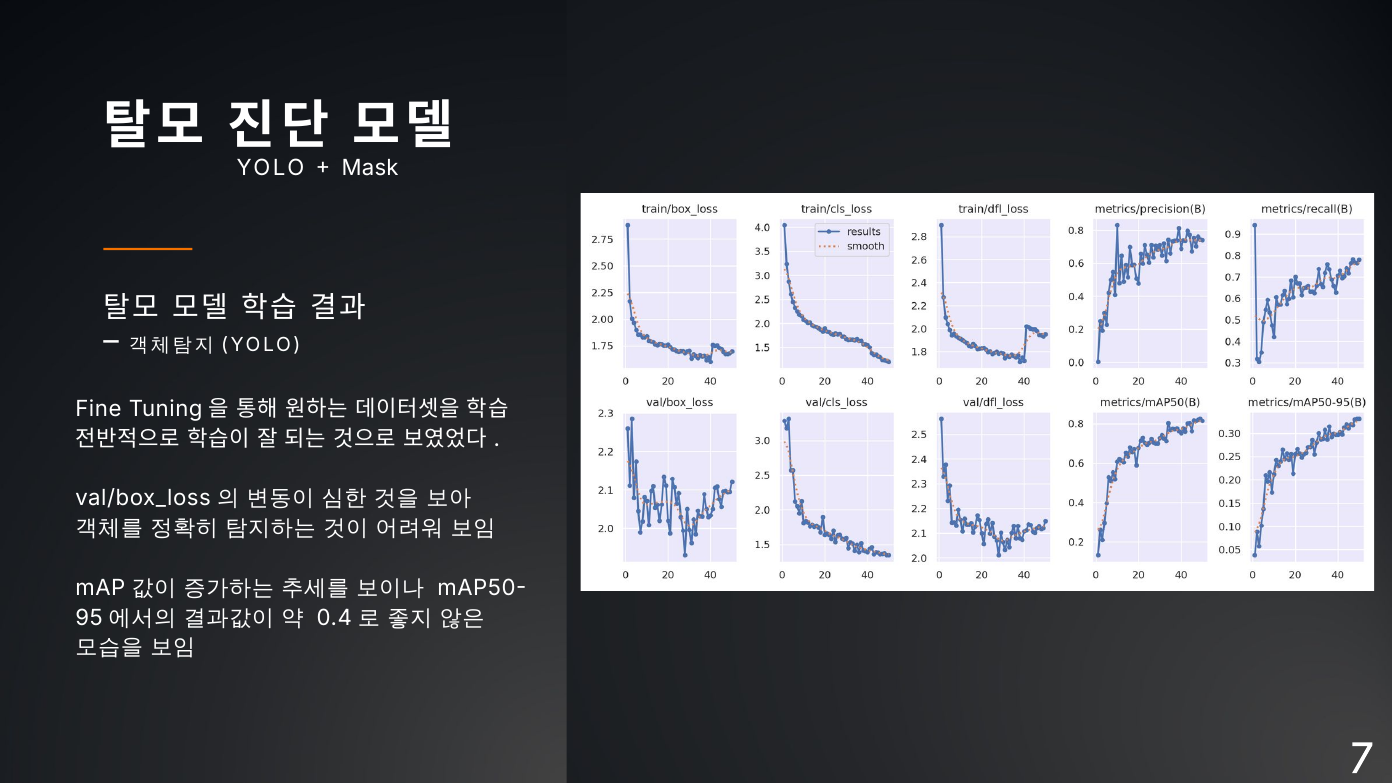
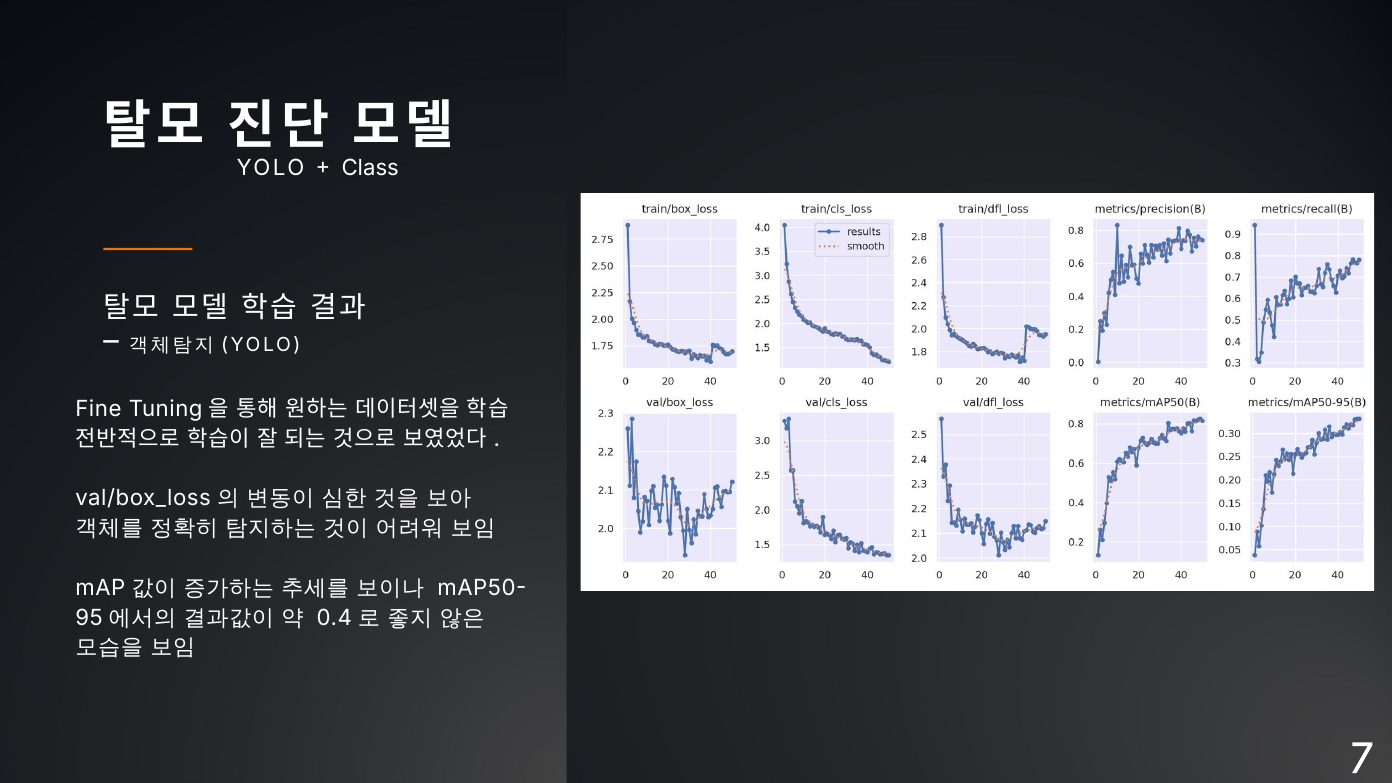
Mask: Mask -> Class (370, 169)
